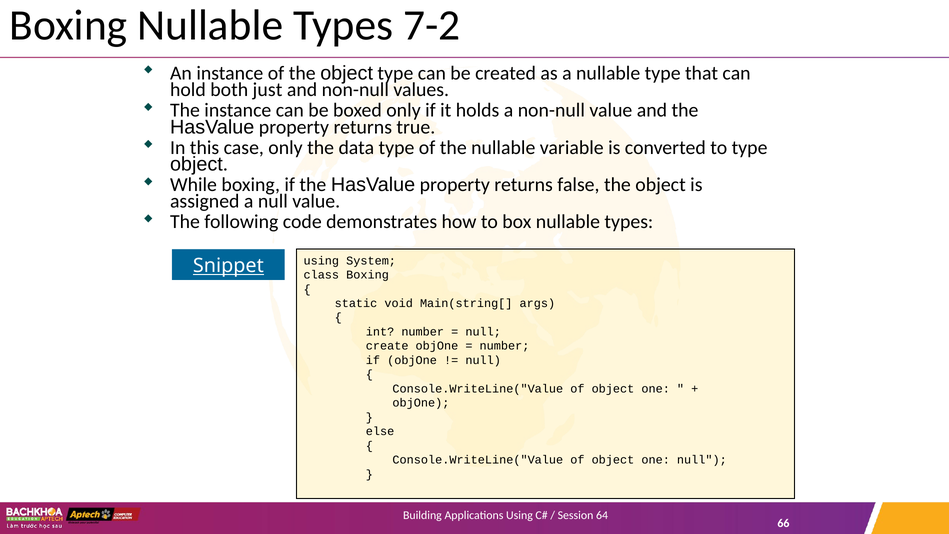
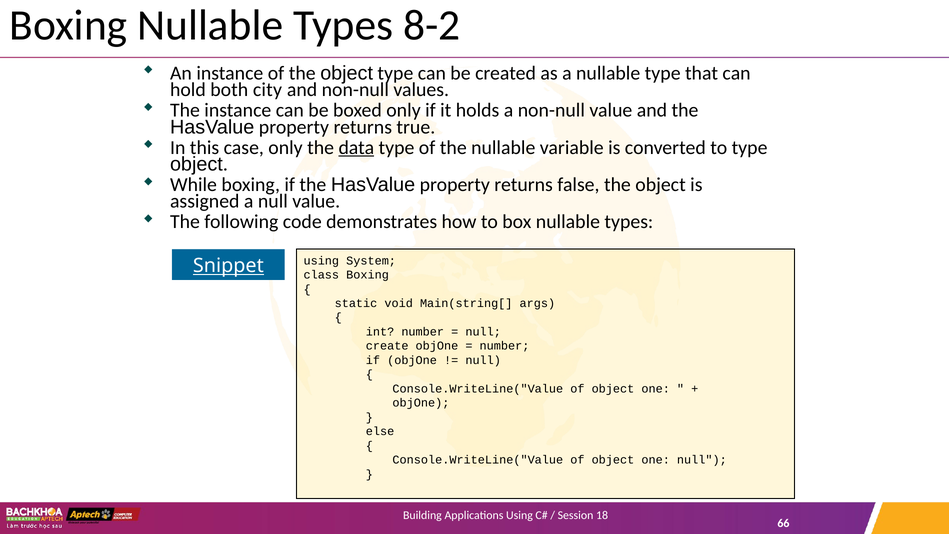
7-2: 7-2 -> 8-2 (432, 25)
just: just -> city (267, 90)
data underline: none -> present (356, 148)
64: 64 -> 18 (602, 515)
